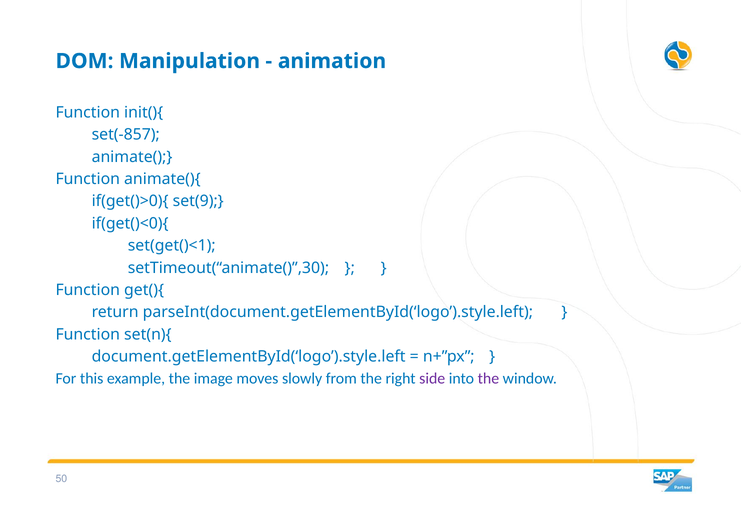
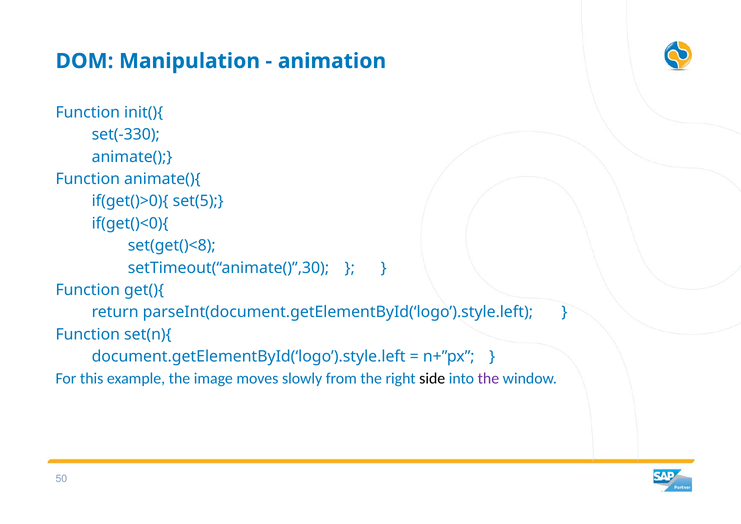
set(-857: set(-857 -> set(-330 (126, 135)
set(9: set(9 -> set(5 (198, 201)
set(get()<1: set(get()<1 -> set(get()<8 (172, 246)
side colour: purple -> black (432, 379)
